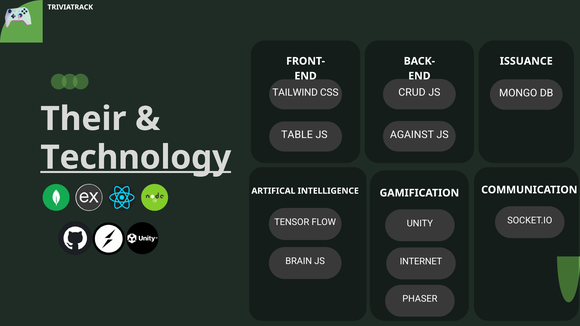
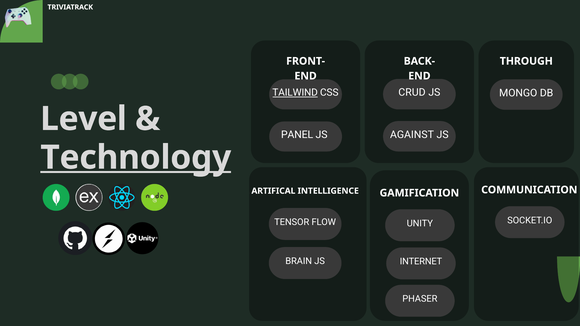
ISSUANCE: ISSUANCE -> THROUGH (526, 61)
TAILWIND underline: none -> present (295, 93)
Their: Their -> Level (84, 119)
TABLE: TABLE -> PANEL (297, 135)
